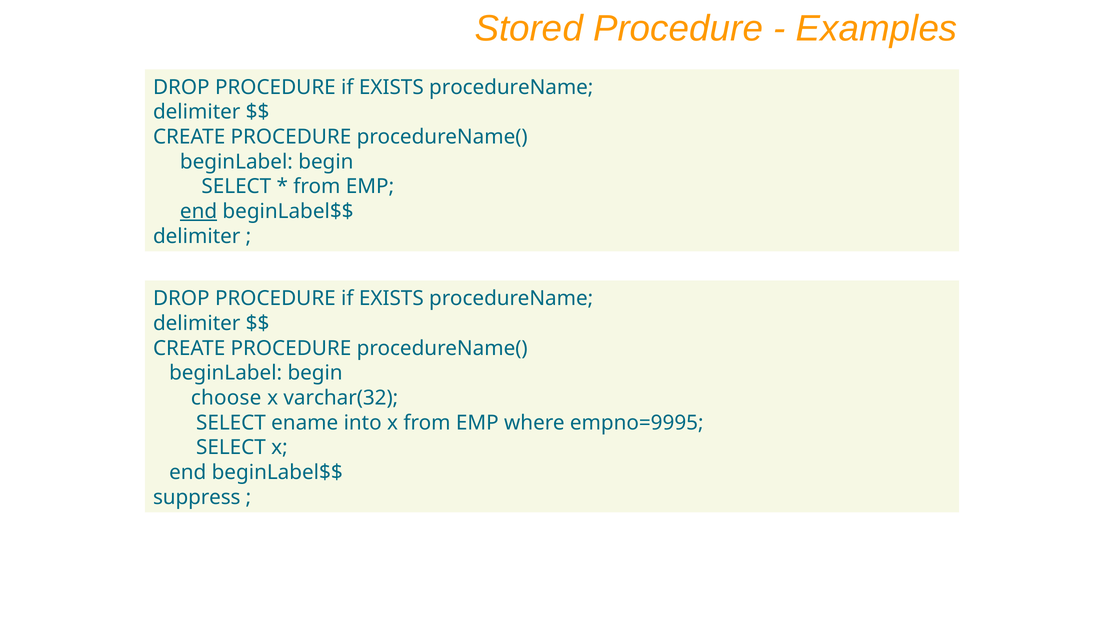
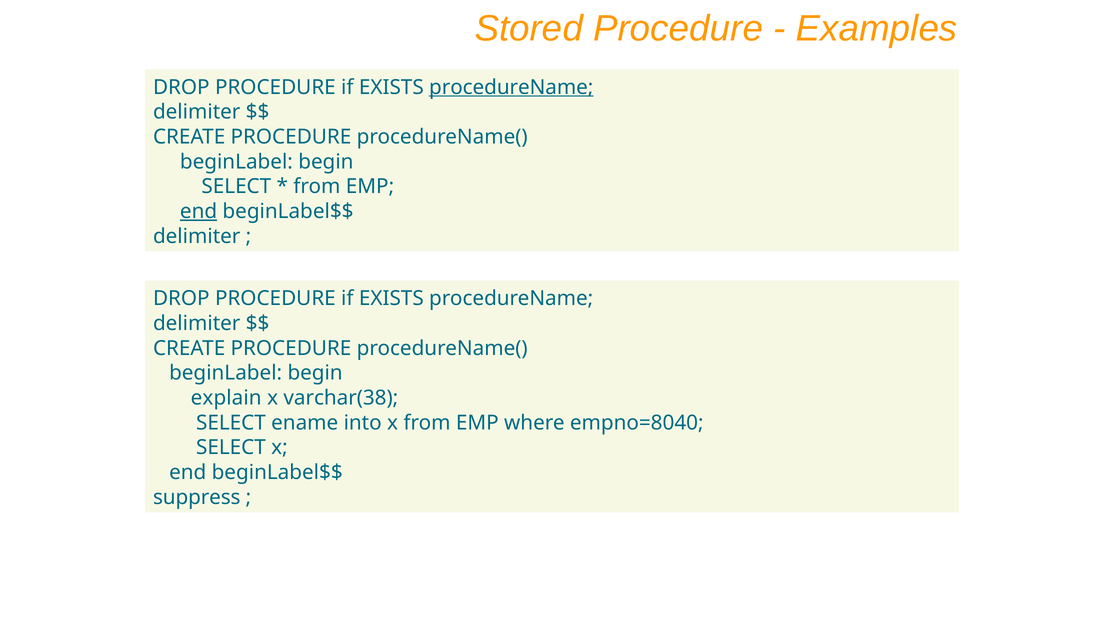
procedureName underline: none -> present (511, 87)
choose: choose -> explain (226, 398)
varchar(32: varchar(32 -> varchar(38 (341, 398)
empno=9995: empno=9995 -> empno=8040 (637, 423)
